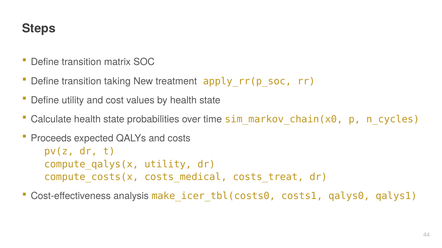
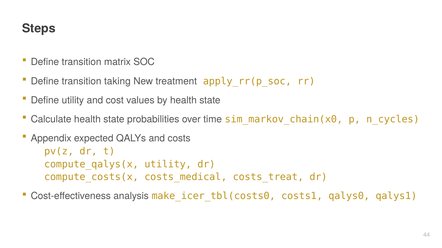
Proceeds: Proceeds -> Appendix (51, 139)
